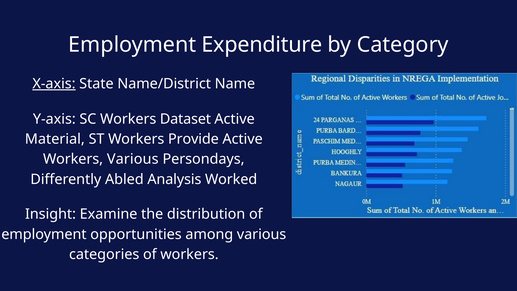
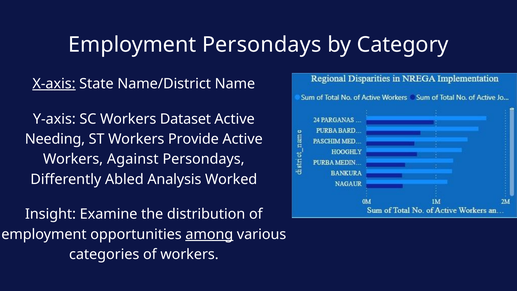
Employment Expenditure: Expenditure -> Persondays (262, 45)
Material: Material -> Needing (55, 139)
Workers Various: Various -> Against (133, 159)
among underline: none -> present (209, 234)
